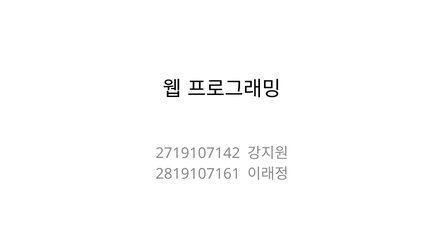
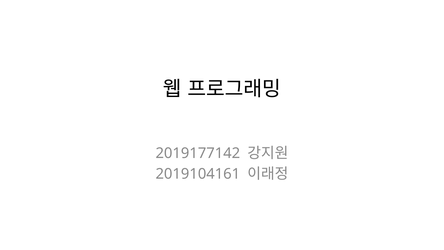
2719107142: 2719107142 -> 2019177142 (198, 153)
2819107161: 2819107161 -> 2019104161 (198, 174)
